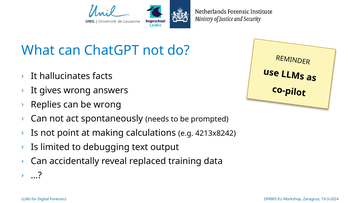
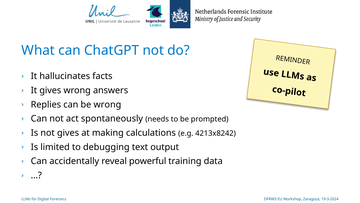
not point: point -> gives (68, 133)
replaced: replaced -> powerful (148, 161)
